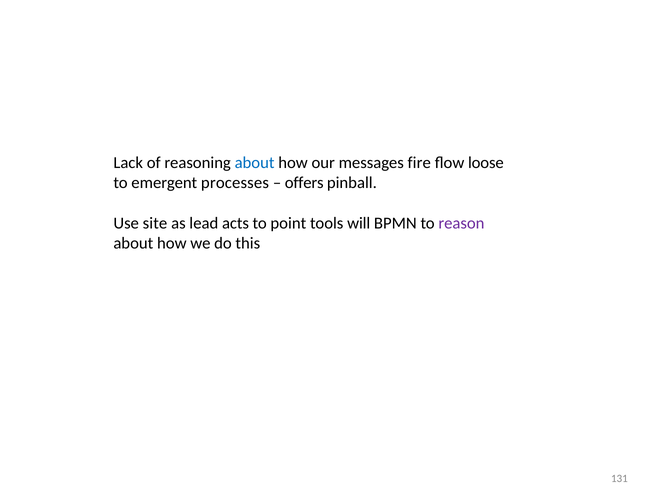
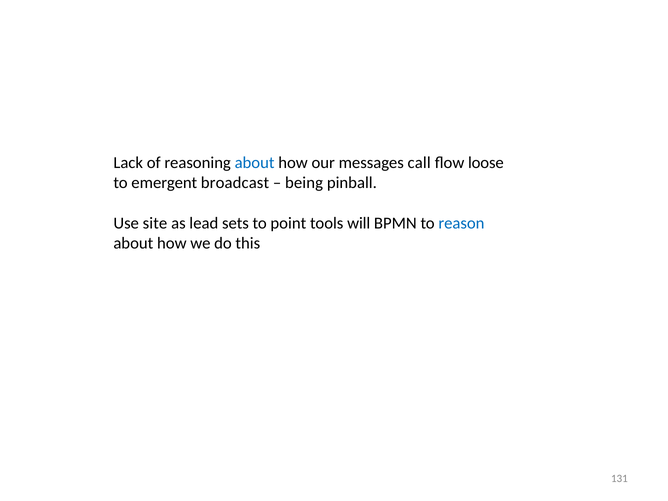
fire: fire -> call (419, 163)
processes: processes -> broadcast (235, 183)
offers: offers -> being (304, 183)
acts: acts -> sets (235, 223)
reason colour: purple -> blue (461, 223)
